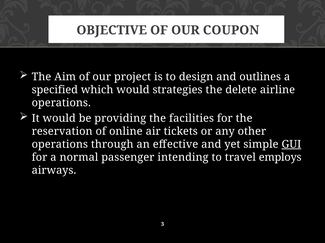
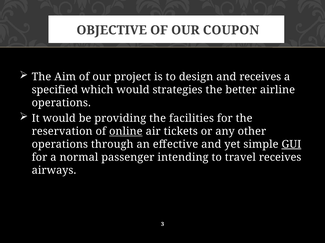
and outlines: outlines -> receives (260, 77)
delete: delete -> better (241, 90)
online underline: none -> present (126, 132)
travel employs: employs -> receives (280, 158)
